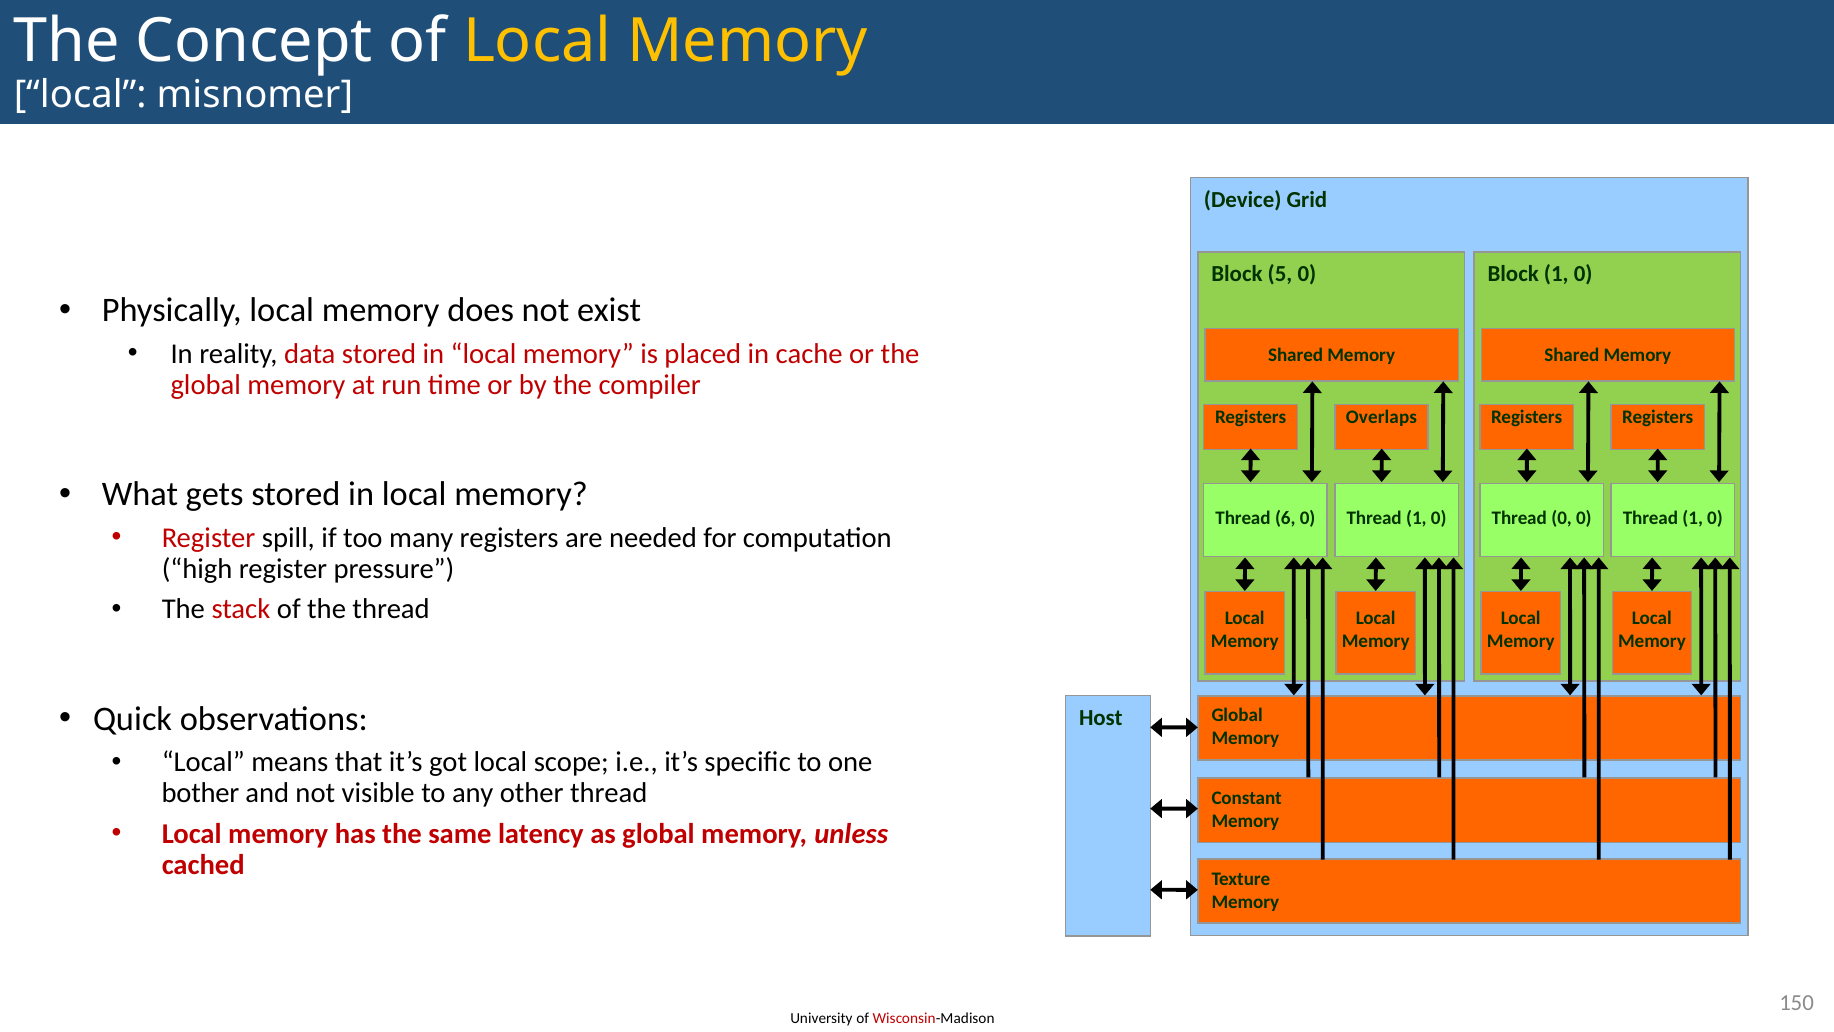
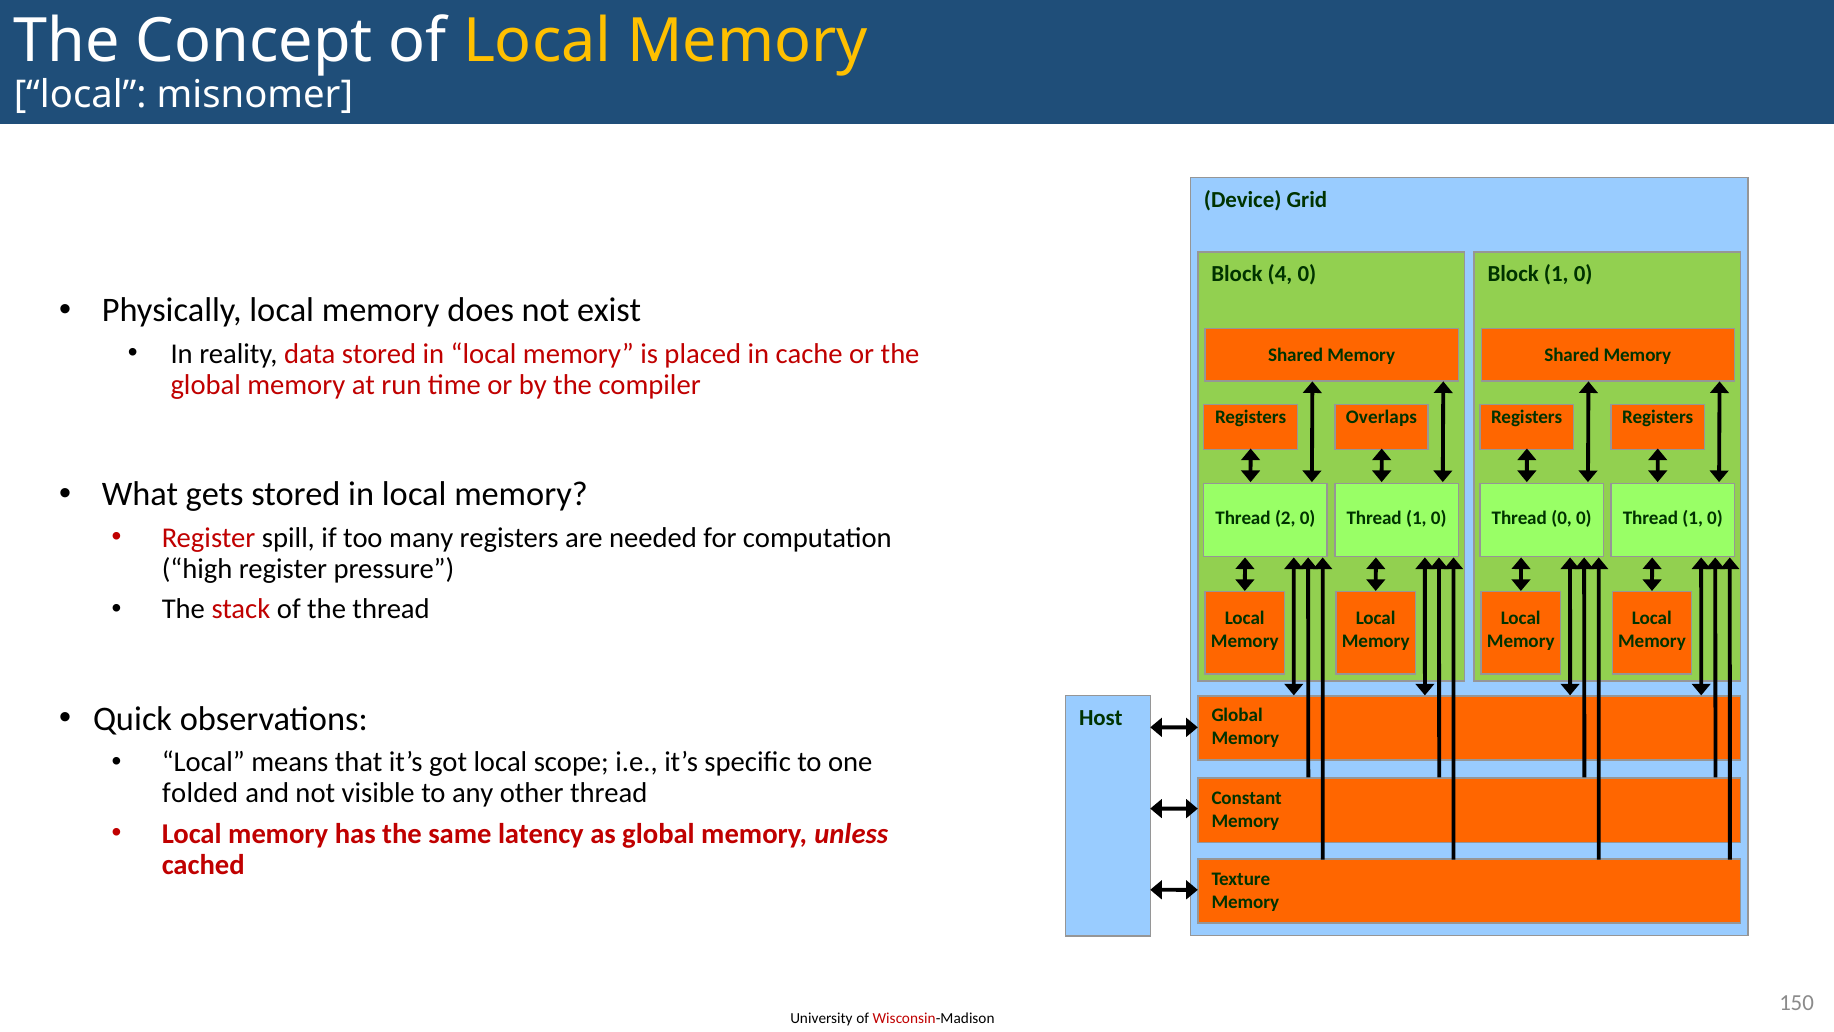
5: 5 -> 4 (1280, 274)
6: 6 -> 2 (1285, 518)
bother: bother -> folded (200, 793)
